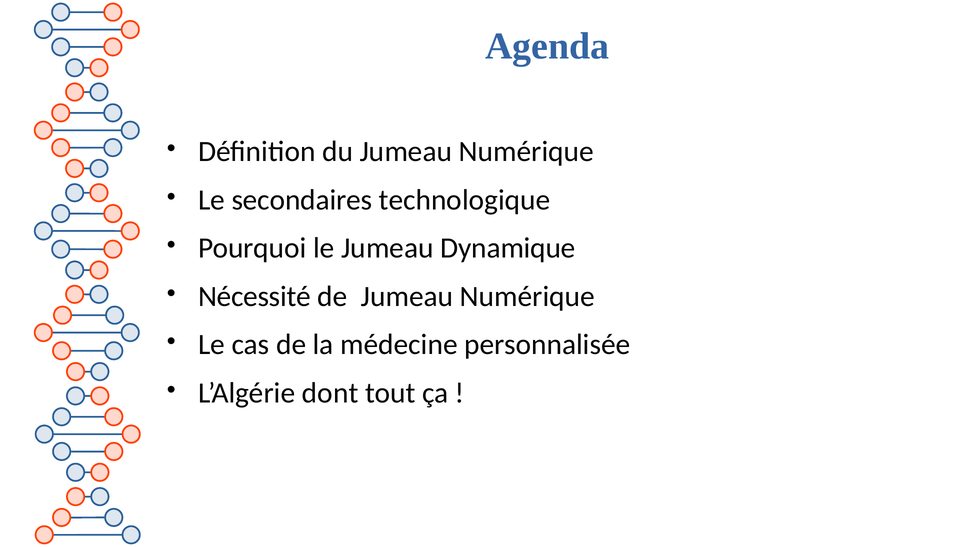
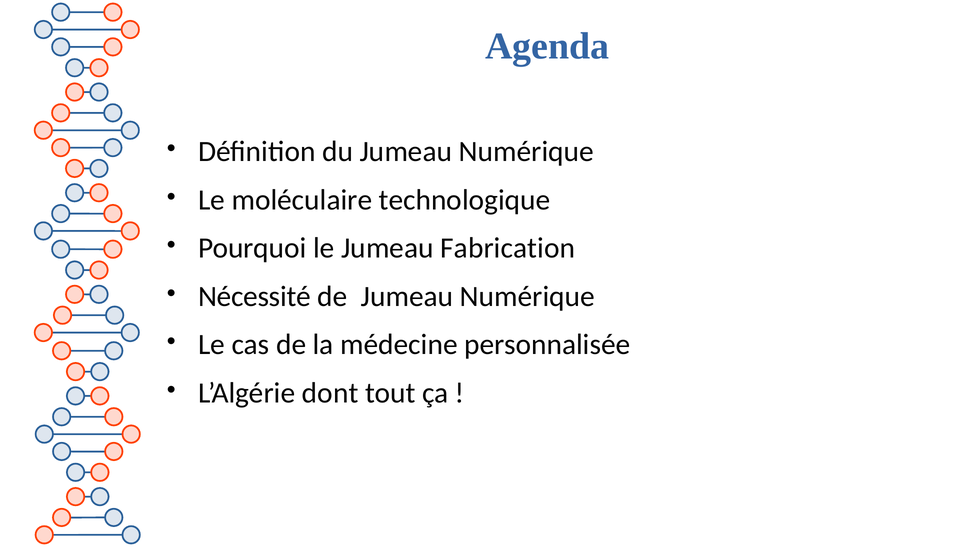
secondaires: secondaires -> moléculaire (302, 200)
Dynamique: Dynamique -> Fabrication (508, 248)
